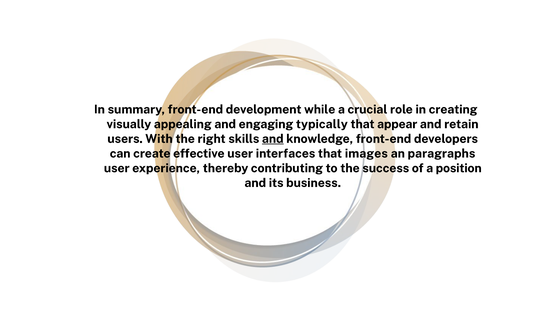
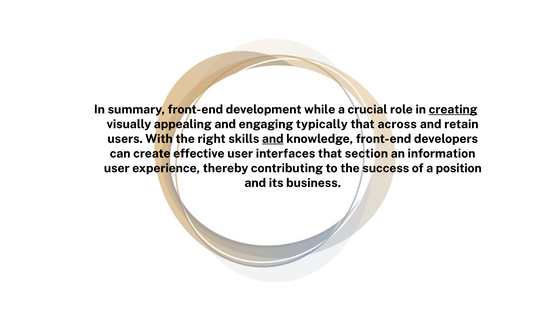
creating underline: none -> present (453, 109)
appear: appear -> across (397, 124)
images: images -> section (366, 153)
paragraphs: paragraphs -> information (441, 153)
